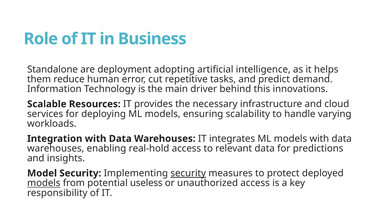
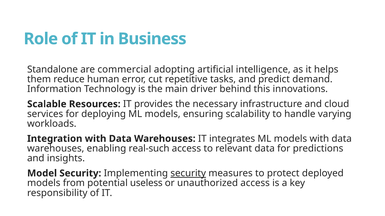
deployment: deployment -> commercial (124, 70)
real-hold: real-hold -> real-such (149, 149)
models underline: present -> none (44, 184)
